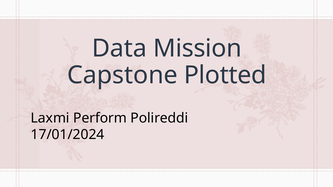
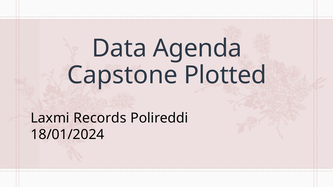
Mission: Mission -> Agenda (197, 48)
Perform: Perform -> Records (100, 118)
17/01/2024: 17/01/2024 -> 18/01/2024 (68, 135)
